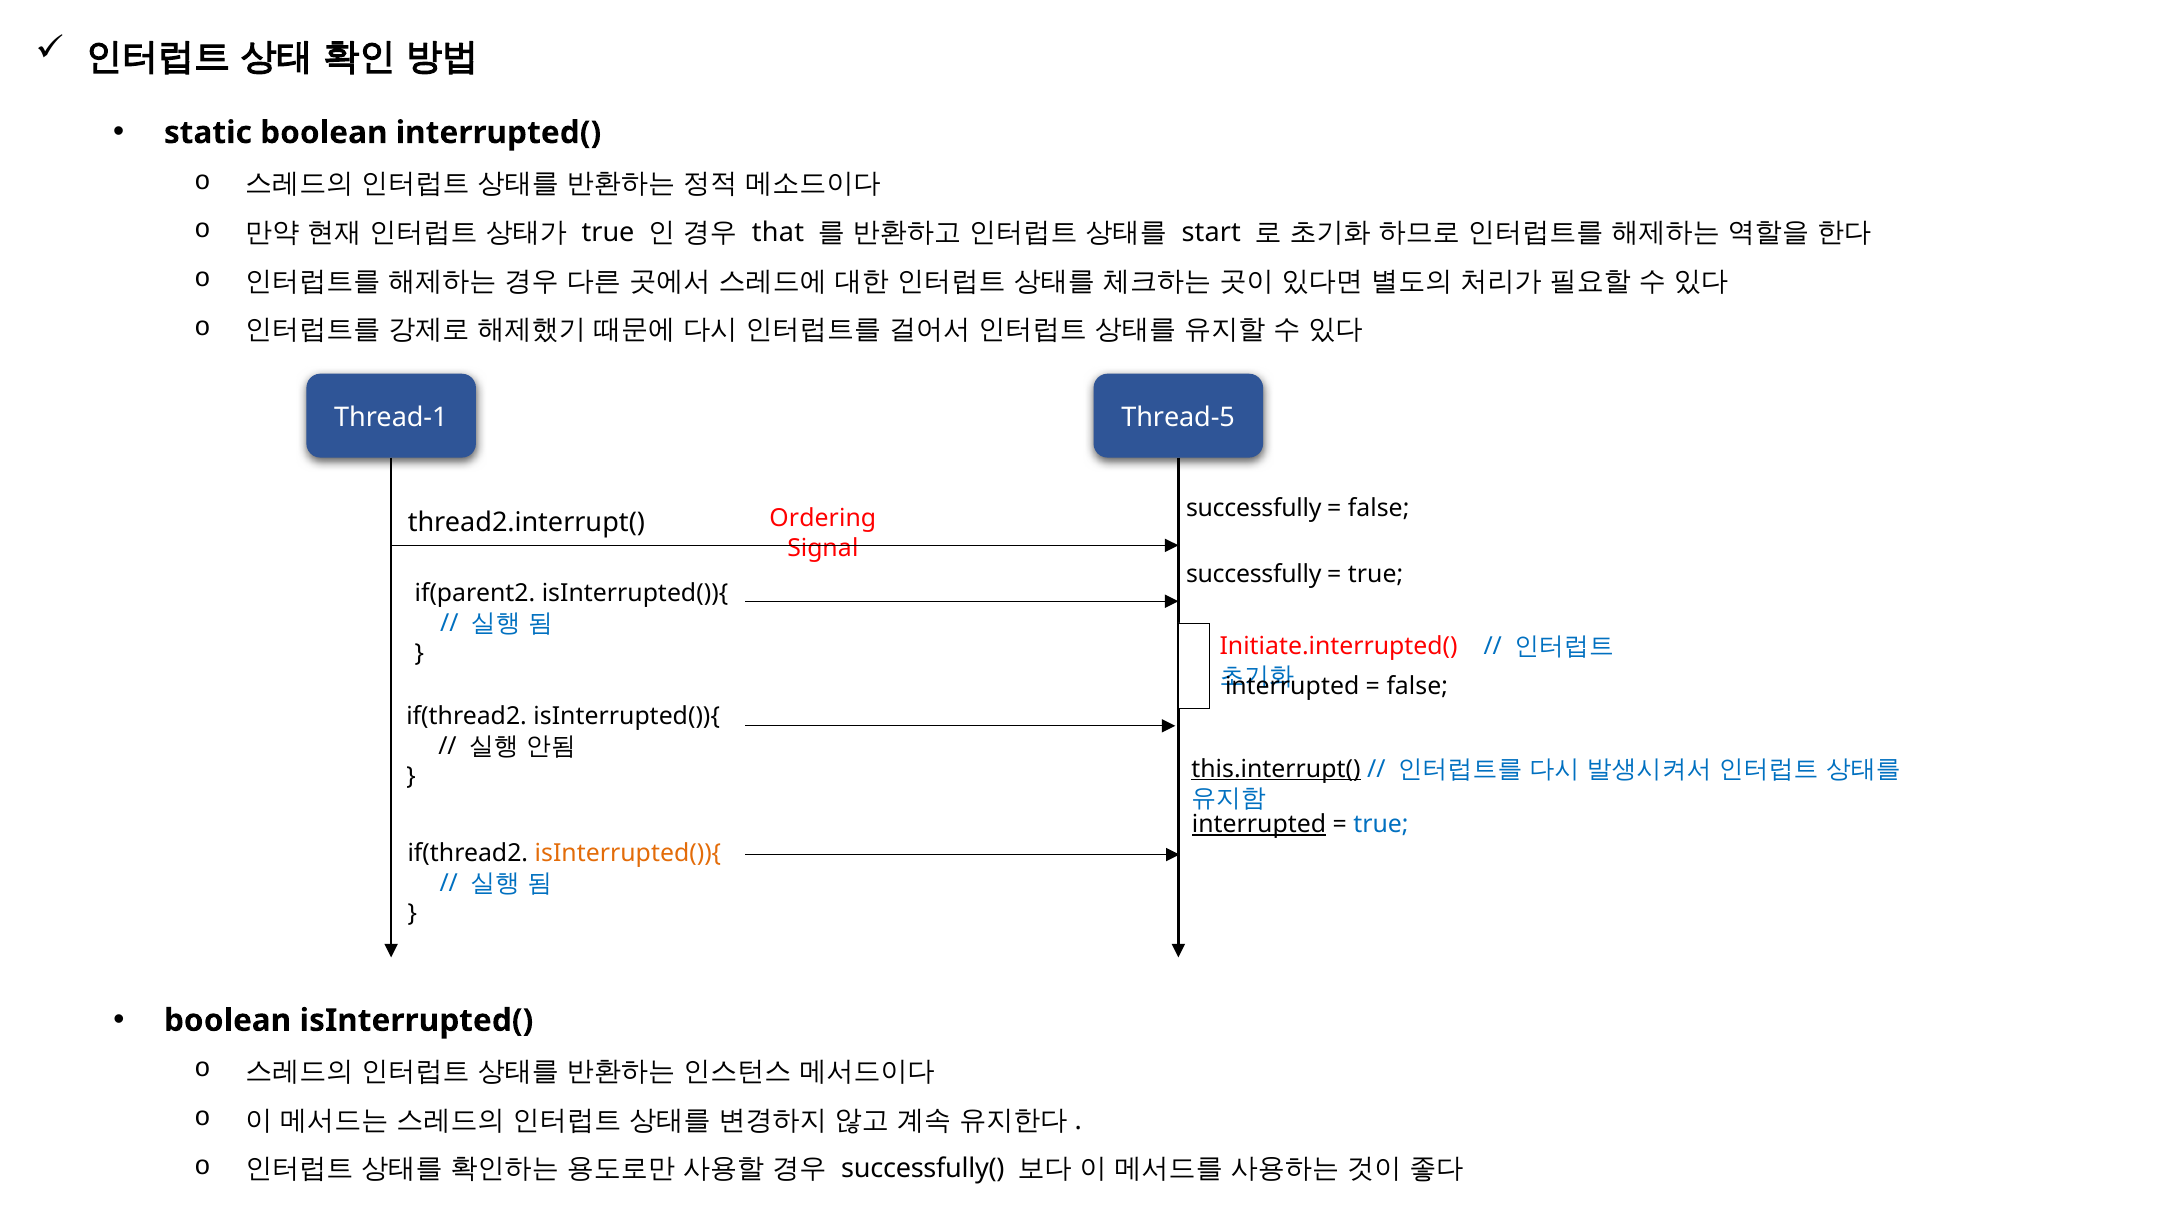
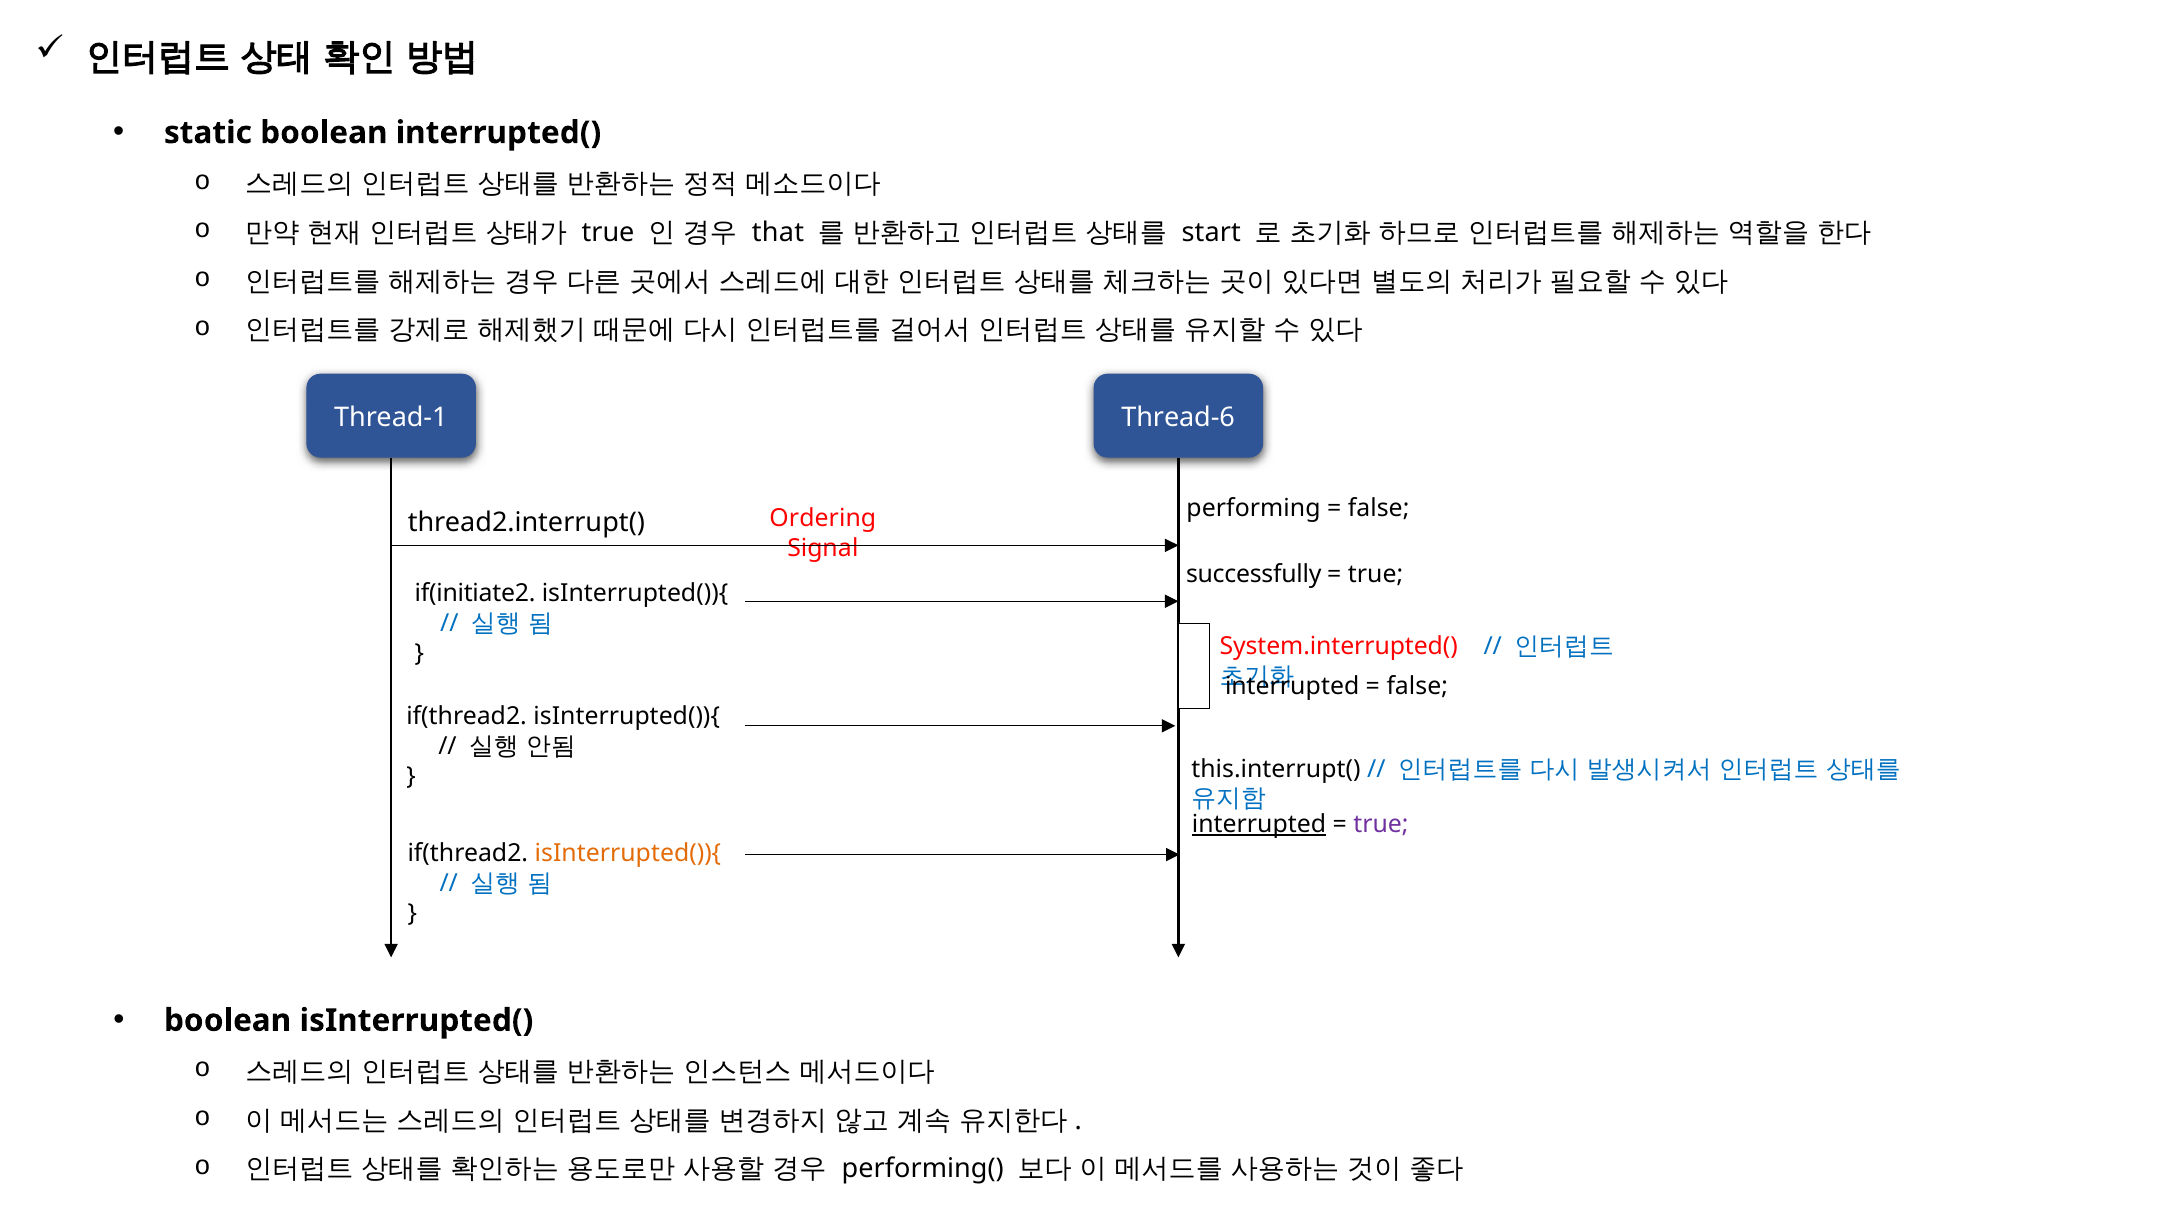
Thread-5: Thread-5 -> Thread-6 (1178, 418)
successfully: successfully -> performing (1254, 509)
if(parent2: if(parent2 -> if(initiate2 (475, 594)
Initiate.interrupted(: Initiate.interrupted( -> System.interrupted( (1339, 647)
this.interrupt( underline: present -> none (1276, 769)
true colour: blue -> purple (1381, 824)
successfully(: successfully( -> performing( (923, 1169)
